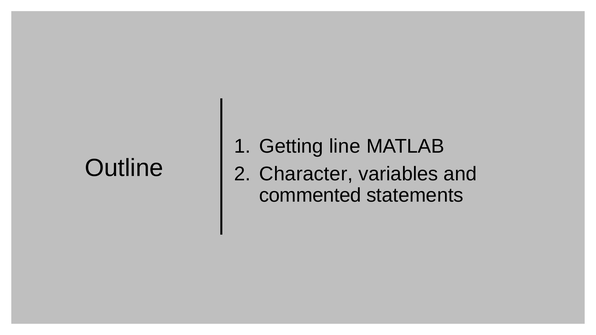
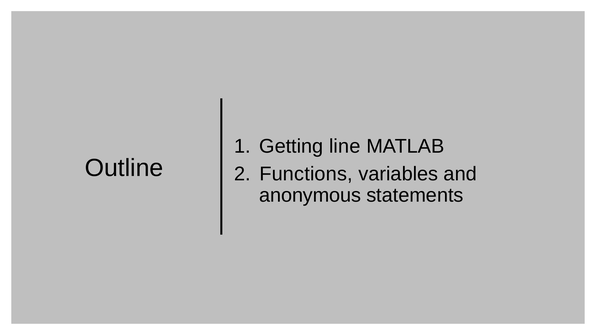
Character: Character -> Functions (306, 174)
commented: commented -> anonymous (310, 195)
